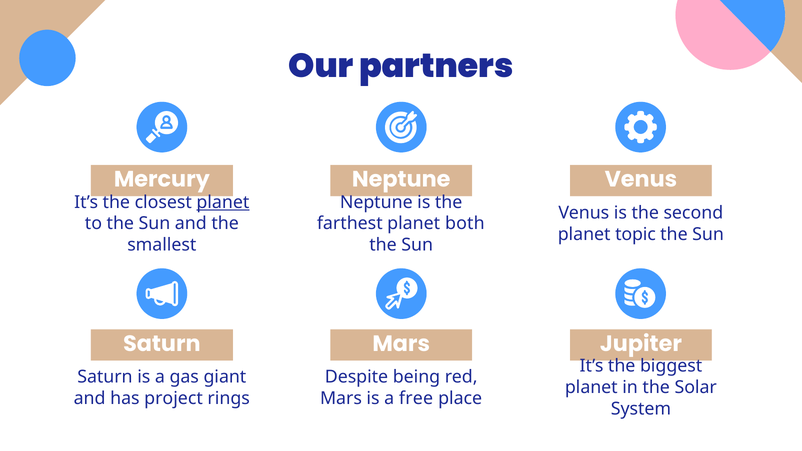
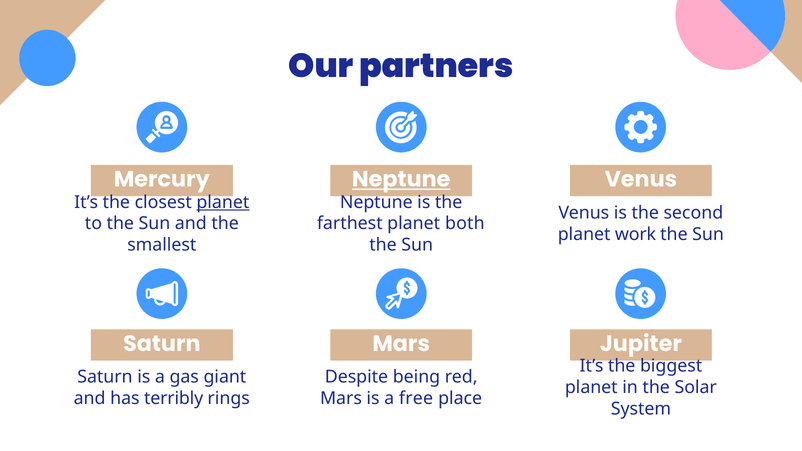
Neptune underline: none -> present (401, 180)
topic: topic -> work (636, 234)
project: project -> terribly (174, 398)
